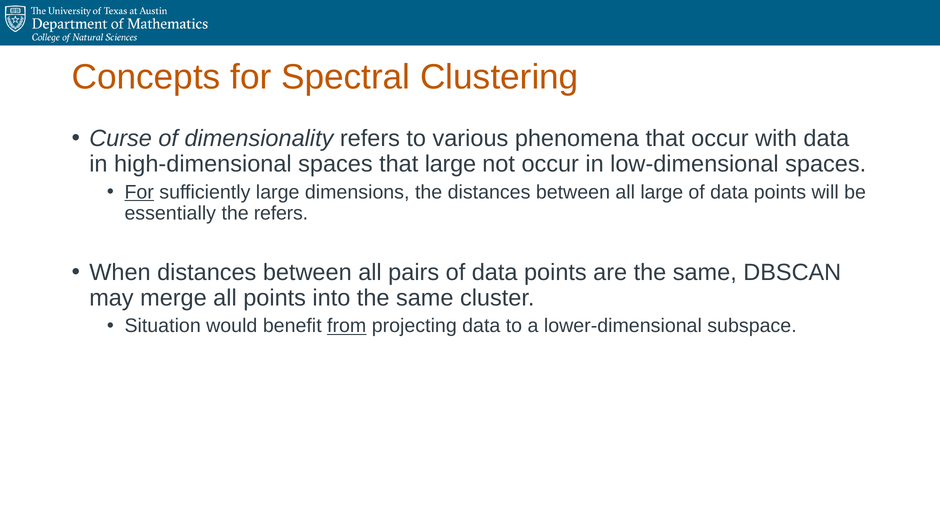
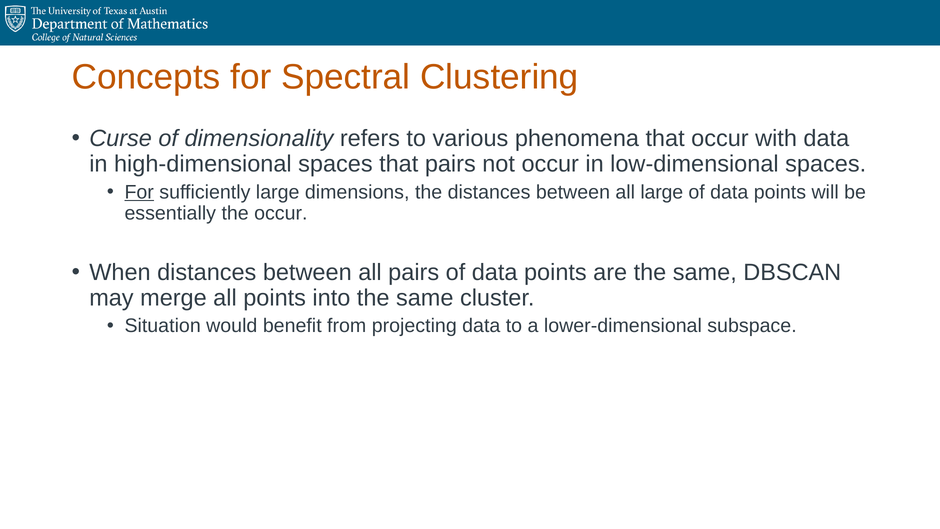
that large: large -> pairs (450, 164)
the refers: refers -> occur (281, 213)
from underline: present -> none (347, 326)
